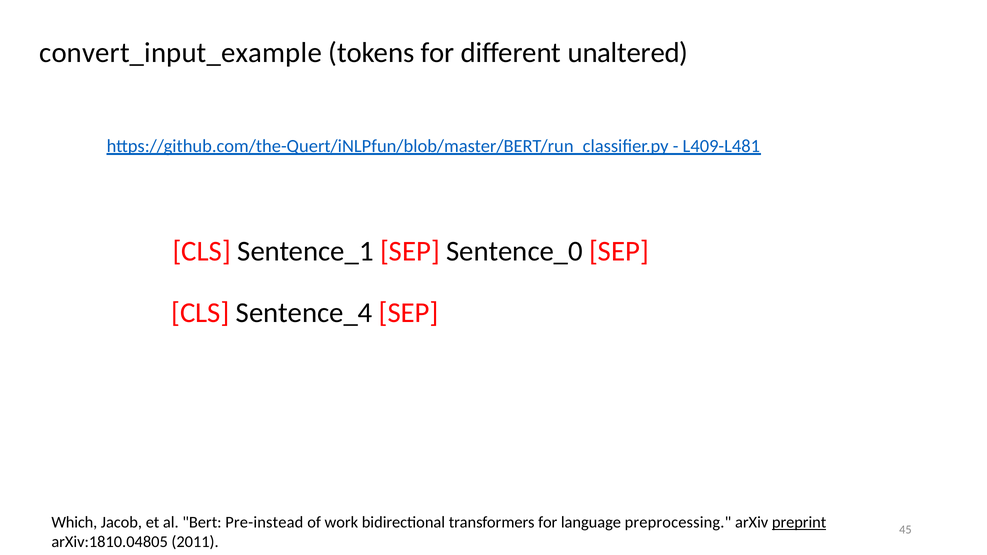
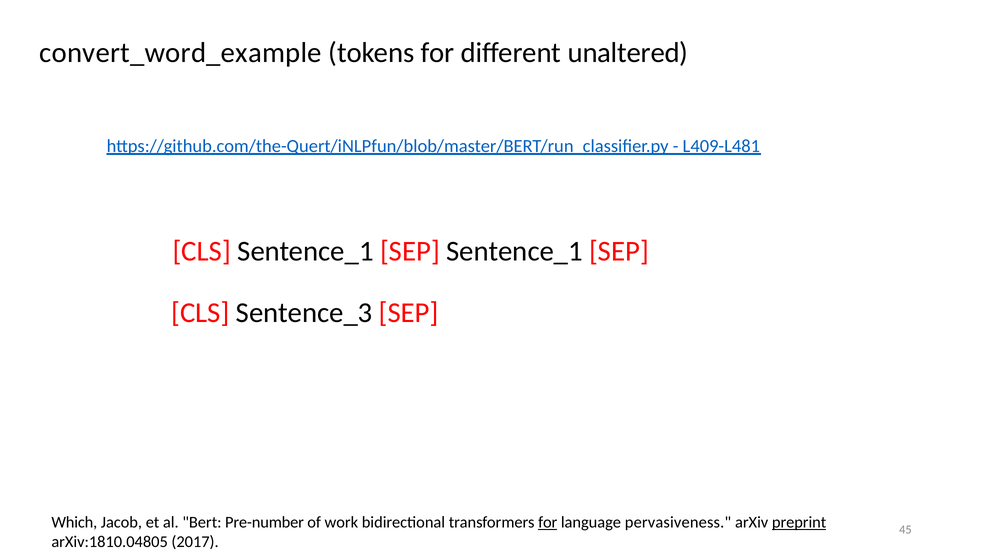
convert_input_example: convert_input_example -> convert_word_example (181, 53)
SEP Sentence_0: Sentence_0 -> Sentence_1 (514, 251)
Sentence_4: Sentence_4 -> Sentence_3 (304, 313)
Pre-instead: Pre-instead -> Pre-number (265, 522)
for underline: none -> present (548, 522)
preprocessing: preprocessing -> pervasiveness (678, 522)
2011: 2011 -> 2017 (195, 542)
